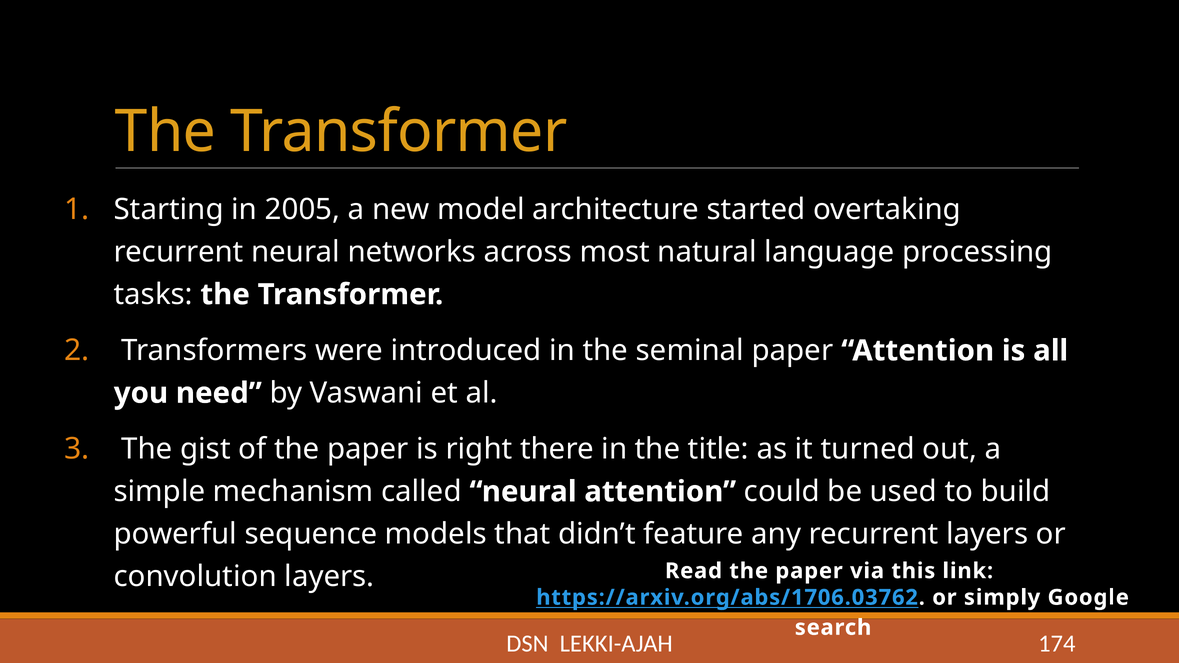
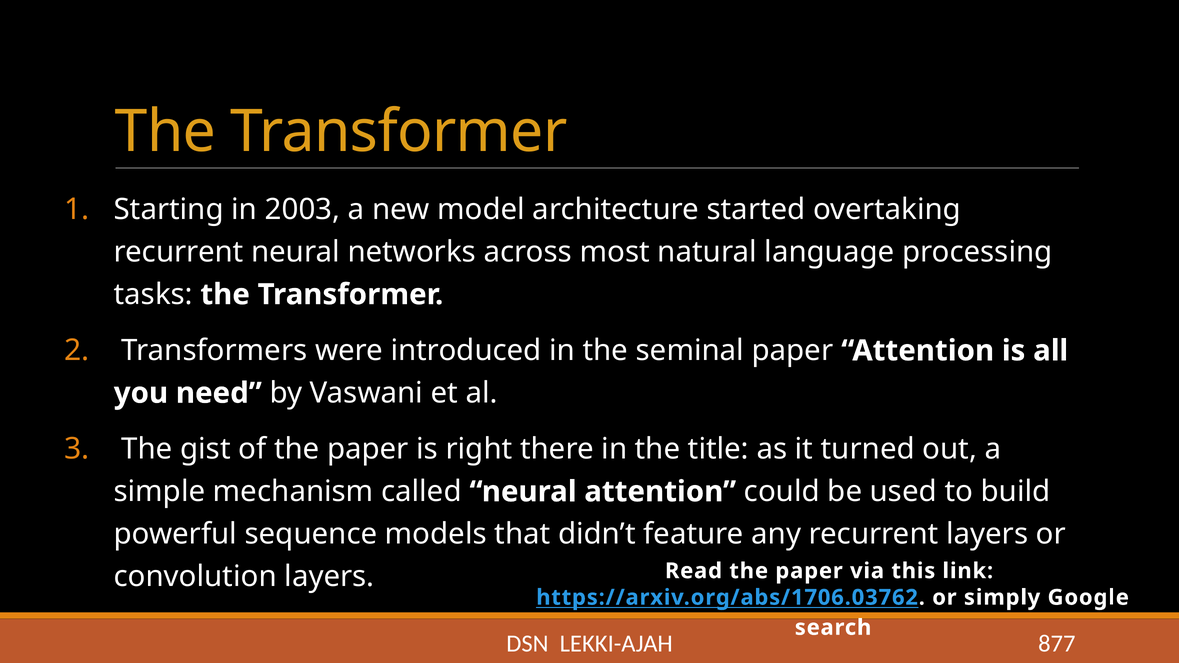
2005: 2005 -> 2003 (303, 210)
174: 174 -> 877 (1057, 644)
